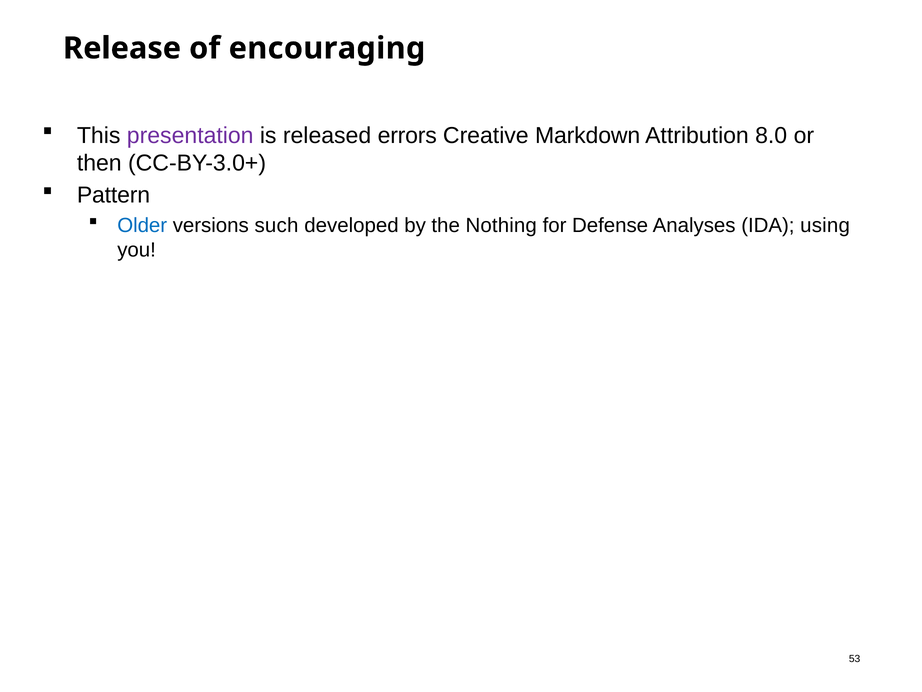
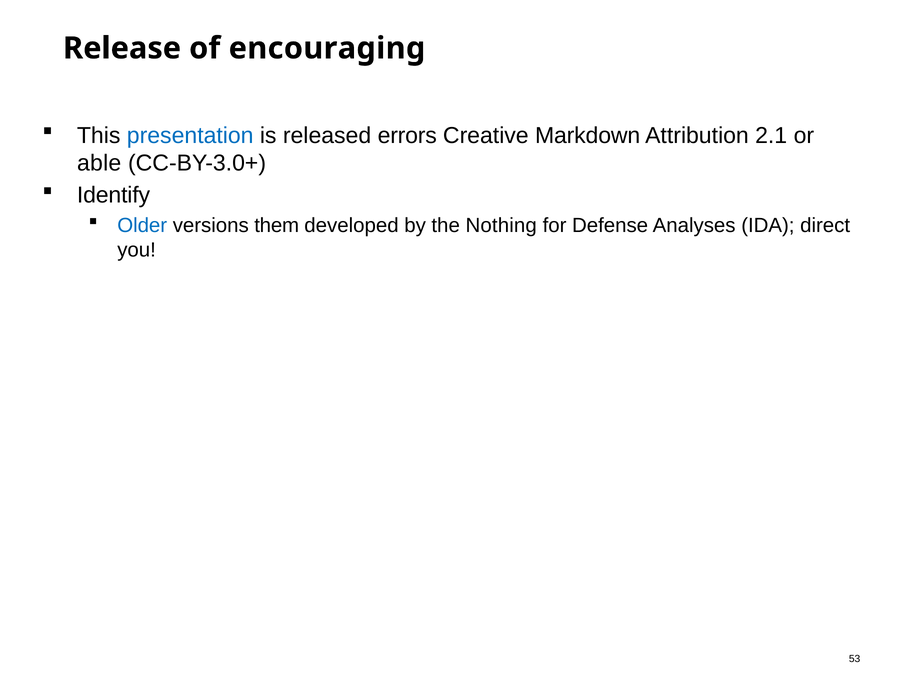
presentation colour: purple -> blue (190, 135)
8.0: 8.0 -> 2.1 (771, 135)
then: then -> able (99, 163)
Pattern: Pattern -> Identify (114, 195)
such: such -> them (277, 225)
using: using -> direct (825, 225)
